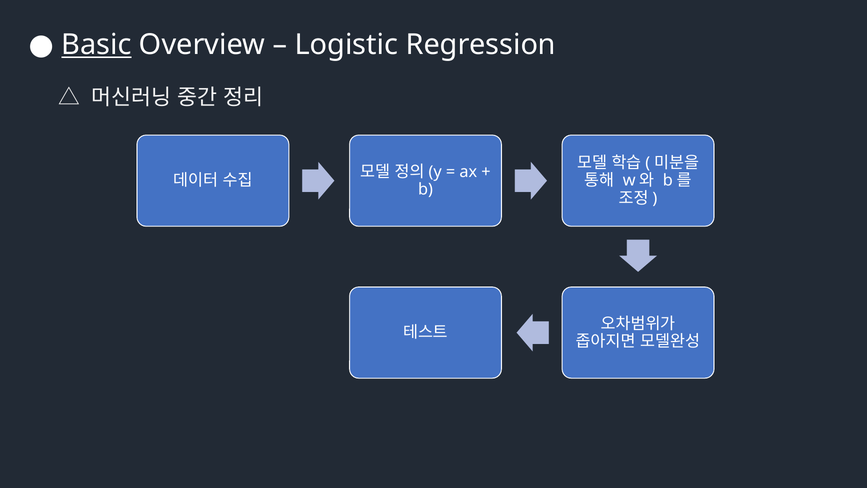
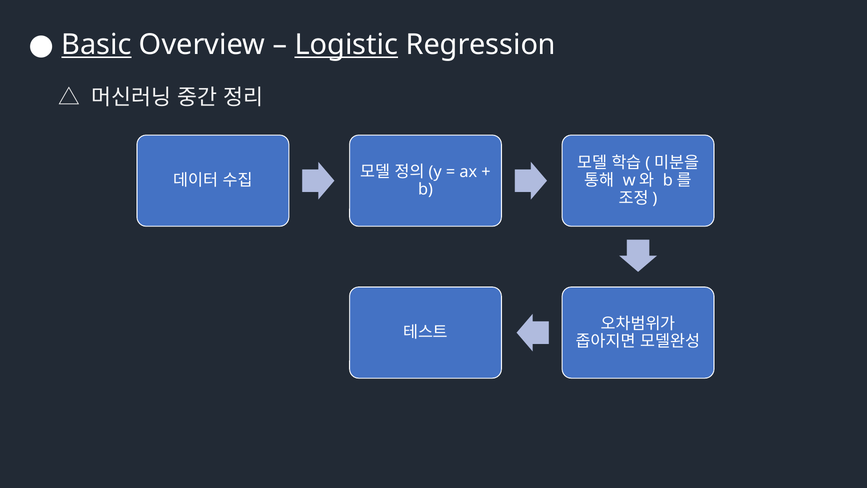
Logistic underline: none -> present (346, 45)
